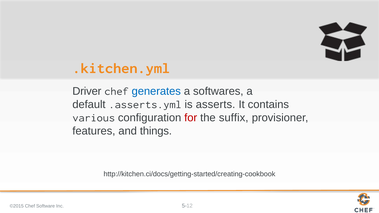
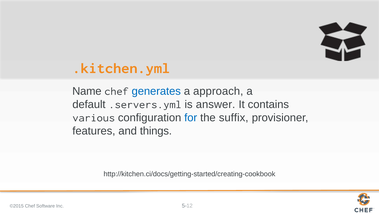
Driver: Driver -> Name (87, 91)
softwares: softwares -> approach (218, 91)
.asserts.yml: .asserts.yml -> .servers.yml (145, 105)
asserts: asserts -> answer (216, 105)
for colour: red -> blue (191, 118)
